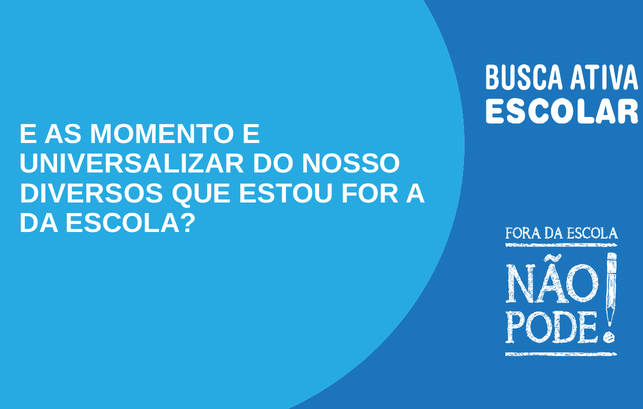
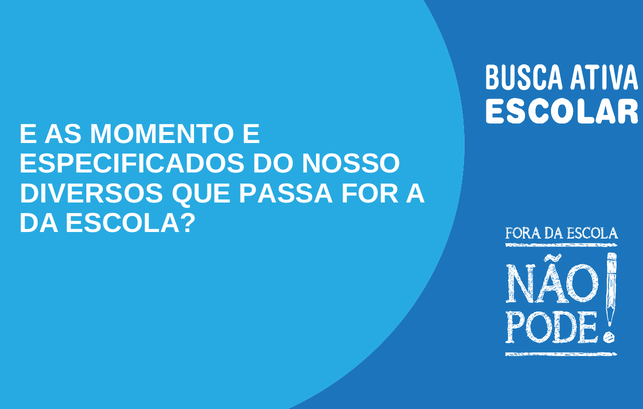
UNIVERSALIZAR: UNIVERSALIZAR -> ESPECIFICADOS (132, 164)
ESTOU: ESTOU -> PASSA (286, 194)
